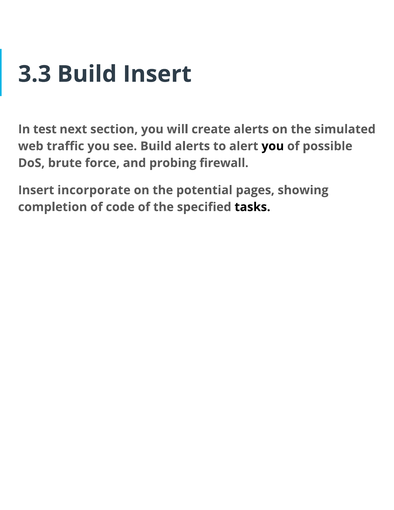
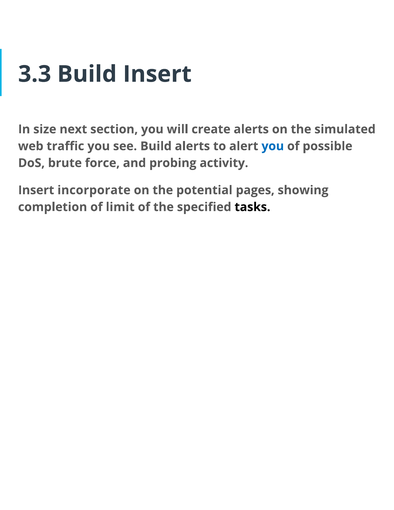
test: test -> size (45, 129)
you colour: black -> blue (273, 146)
firewall: firewall -> activity (224, 163)
code: code -> limit (120, 207)
